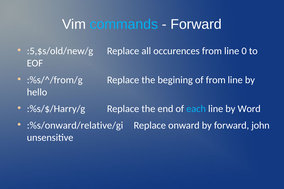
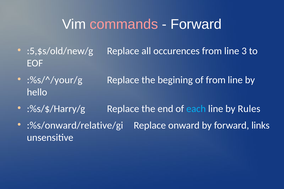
commands colour: light blue -> pink (124, 24)
0: 0 -> 3 (244, 51)
:%s/^/from/g: :%s/^/from/g -> :%s/^/your/g (55, 80)
Word: Word -> Rules (249, 109)
john: john -> links (261, 126)
